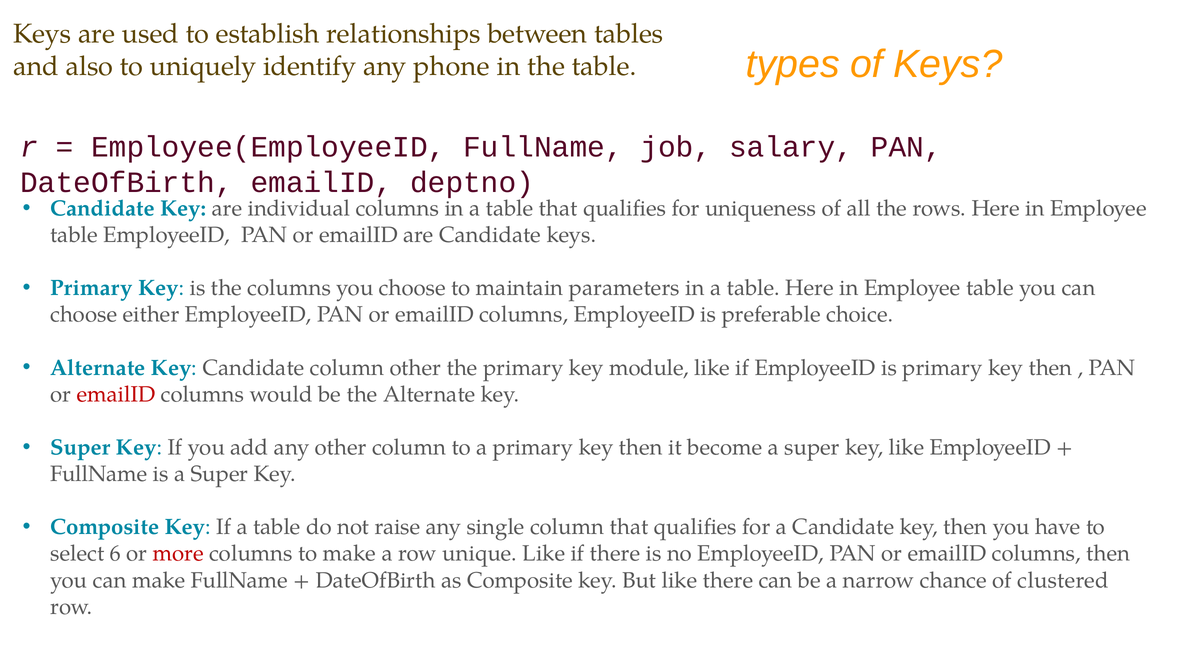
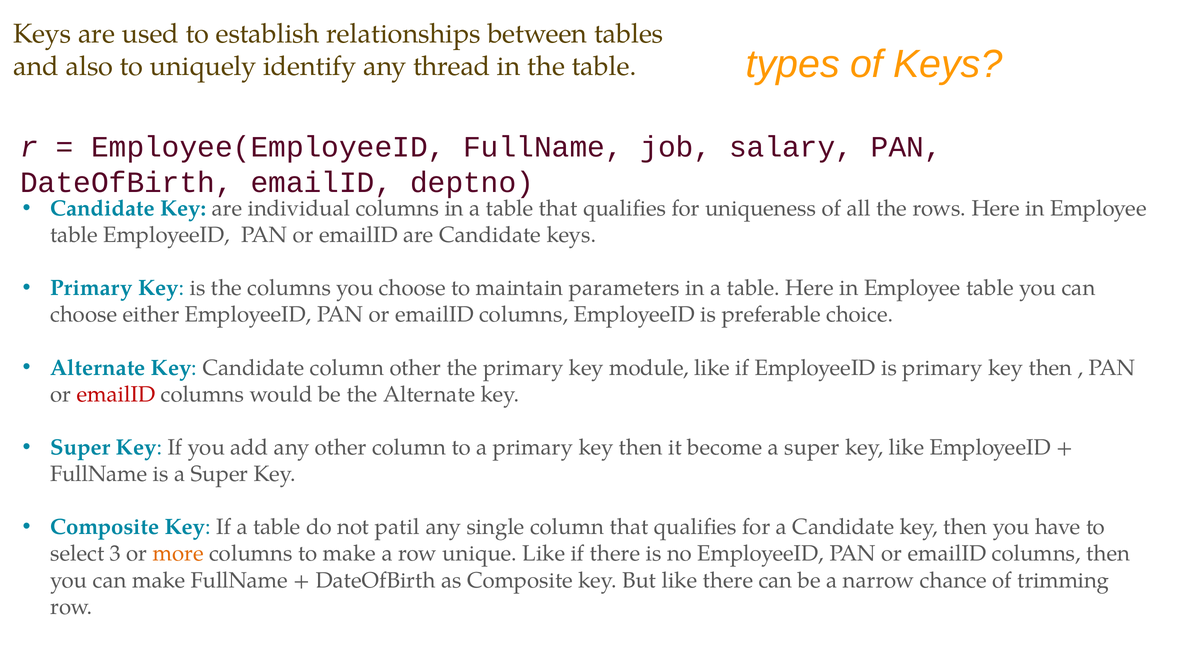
phone: phone -> thread (452, 66)
raise: raise -> patil (397, 527)
6: 6 -> 3 (115, 554)
more colour: red -> orange (178, 554)
clustered: clustered -> trimming (1063, 580)
